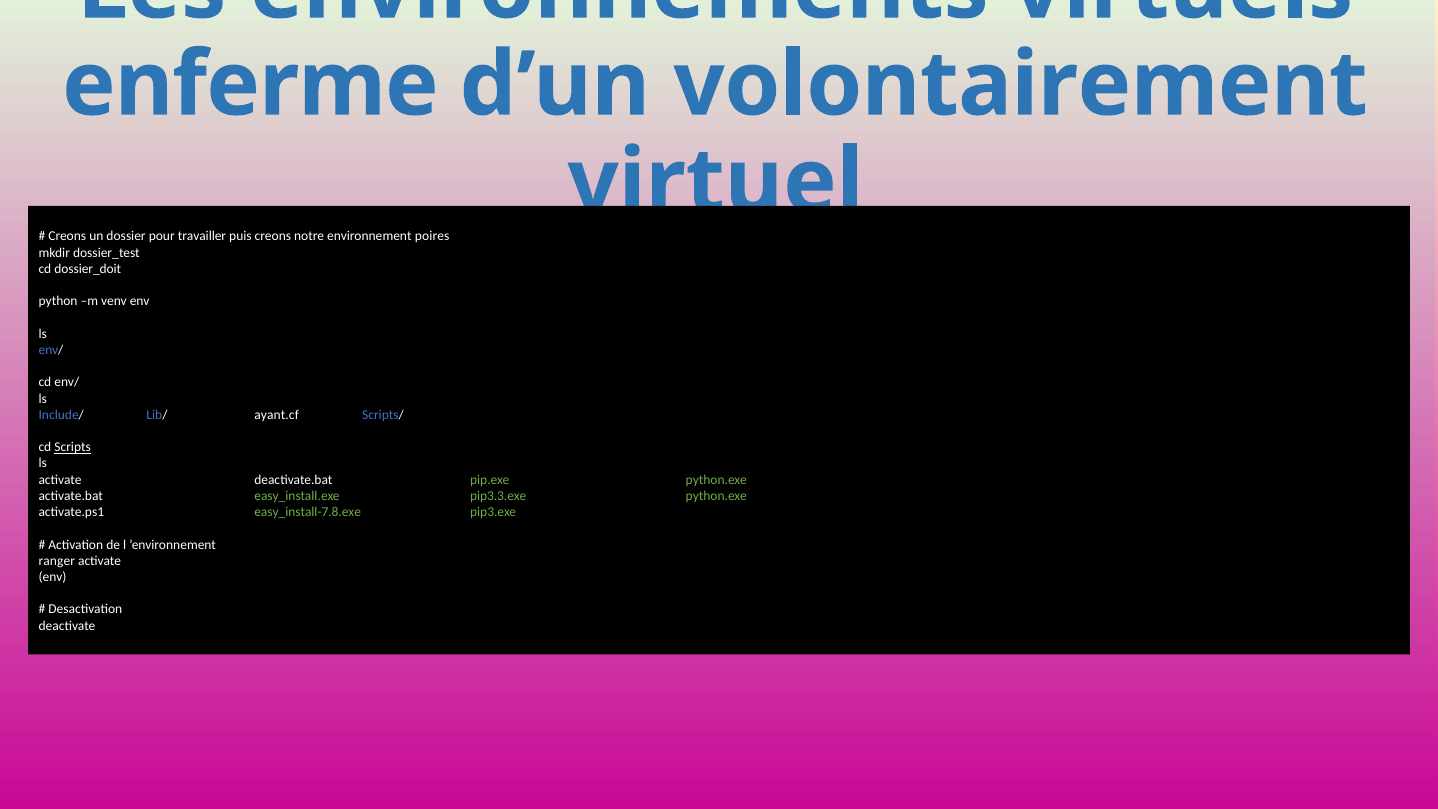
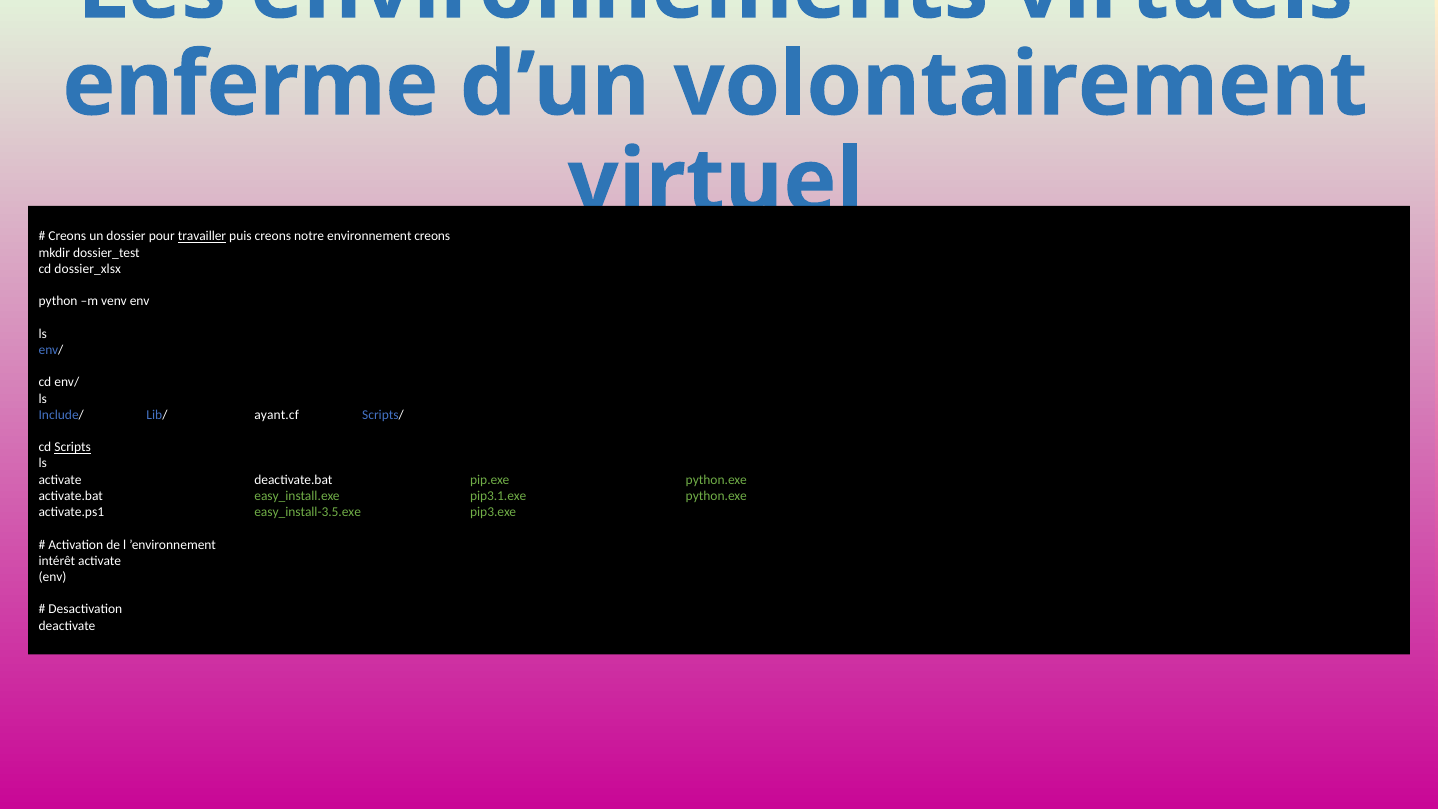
travailler underline: none -> present (202, 236)
environnement poires: poires -> creons (432, 236)
dossier_doit: dossier_doit -> dossier_xlsx (88, 269)
pip3.3.exe: pip3.3.exe -> pip3.1.exe (498, 496)
easy_install-7.8.exe: easy_install-7.8.exe -> easy_install-3.5.exe (308, 512)
ranger: ranger -> intérêt (57, 561)
